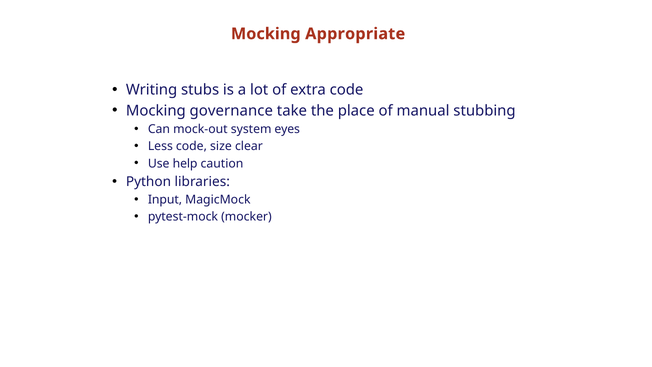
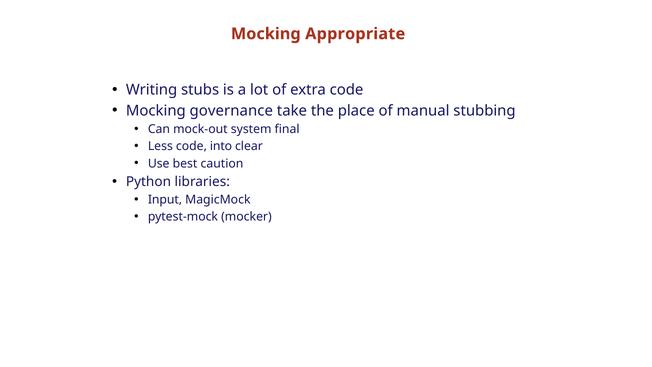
eyes: eyes -> final (287, 129)
size: size -> into (221, 146)
help: help -> best (185, 163)
